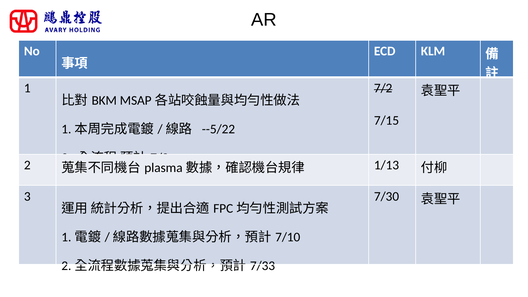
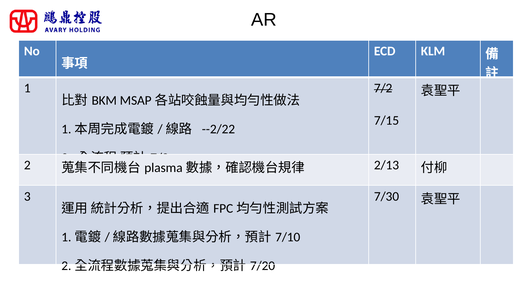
--5/22: --5/22 -> --2/22 (218, 129)
1/13: 1/13 -> 2/13 (387, 165)
7/33: 7/33 -> 7/20 (262, 266)
